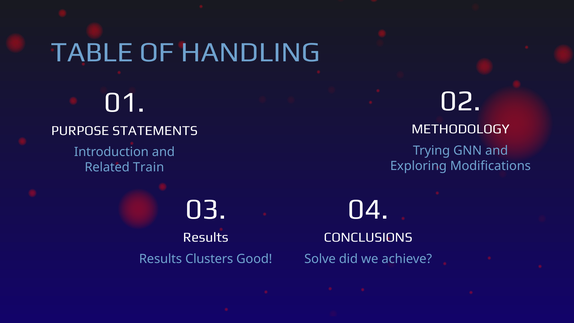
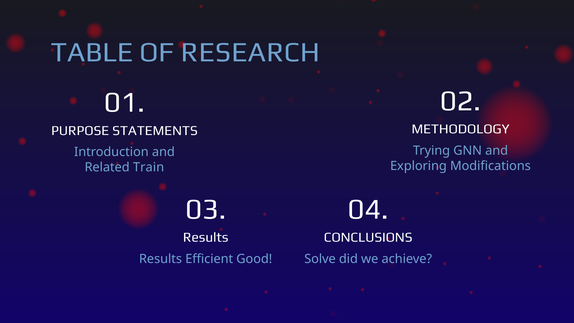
HANDLING: HANDLING -> RESEARCH (250, 52)
Clusters: Clusters -> Efficient (209, 259)
